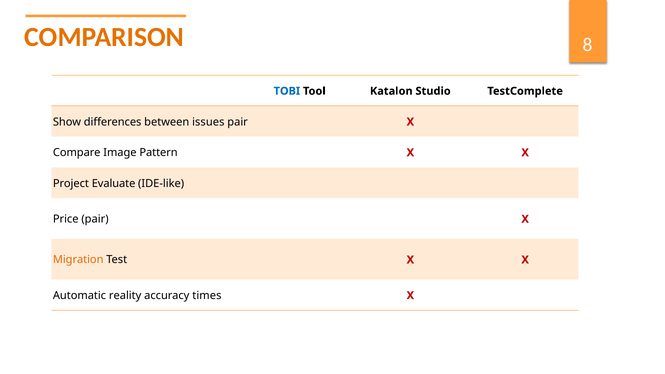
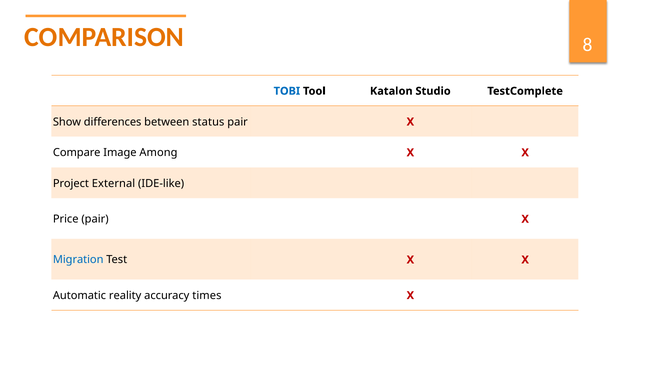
issues: issues -> status (208, 122)
Pattern: Pattern -> Among (158, 153)
Evaluate: Evaluate -> External (114, 183)
Migration colour: orange -> blue (78, 260)
